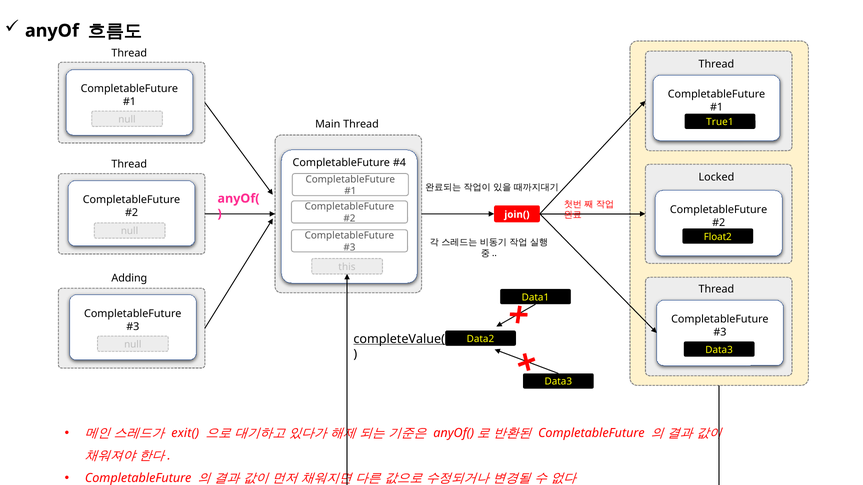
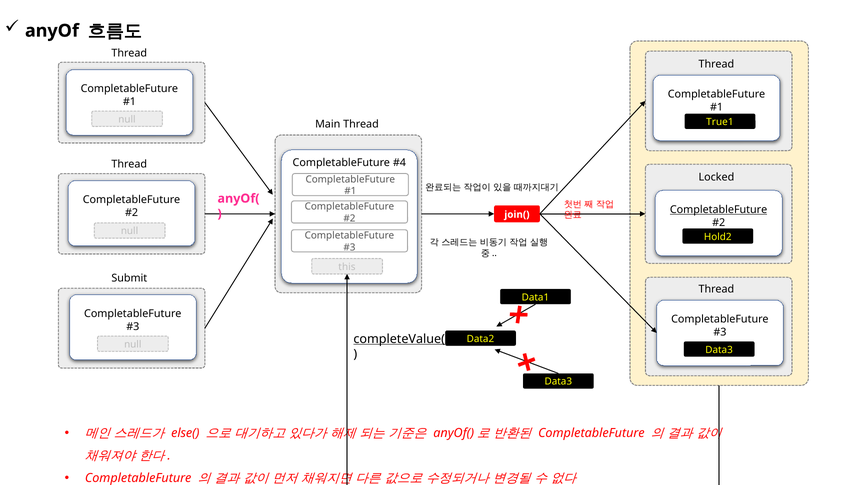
CompletableFuture underline: none -> present (719, 210)
Float2: Float2 -> Hold2 (718, 237)
Adding: Adding -> Submit (129, 278)
exit(: exit( -> else( (185, 433)
